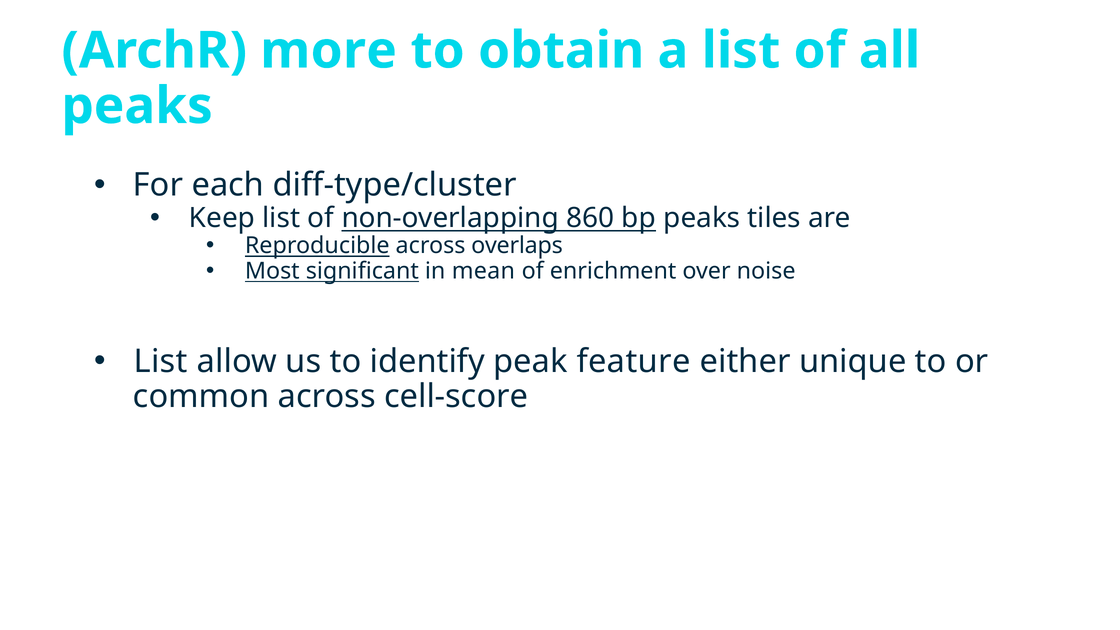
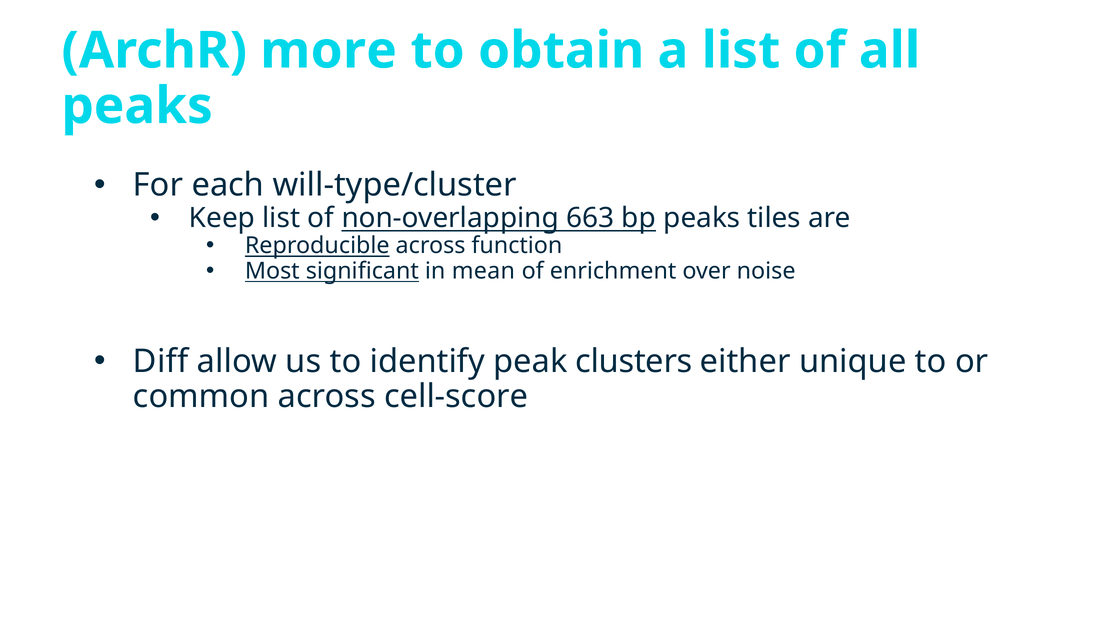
diff-type/cluster: diff-type/cluster -> will-type/cluster (395, 185)
860: 860 -> 663 (590, 218)
overlaps: overlaps -> function (517, 246)
List: List -> Diff (161, 361)
feature: feature -> clusters (634, 361)
